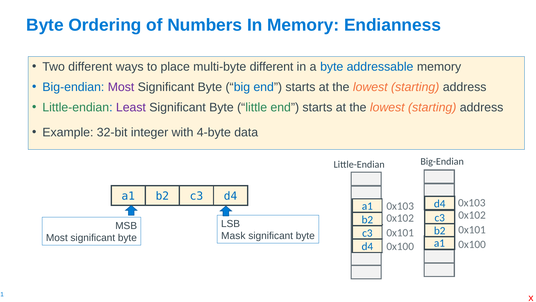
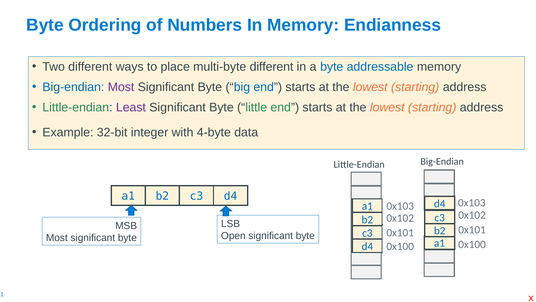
Mask: Mask -> Open (233, 235)
